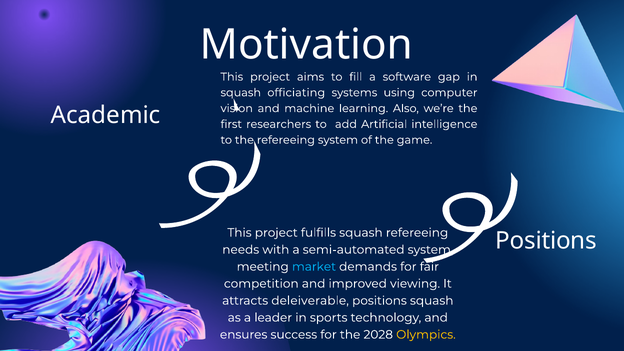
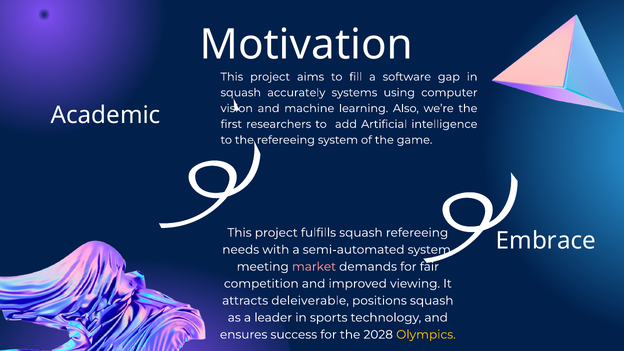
officiating: officiating -> accurately (296, 93)
Positions: Positions -> Embrace (546, 241)
market colour: light blue -> pink (314, 267)
